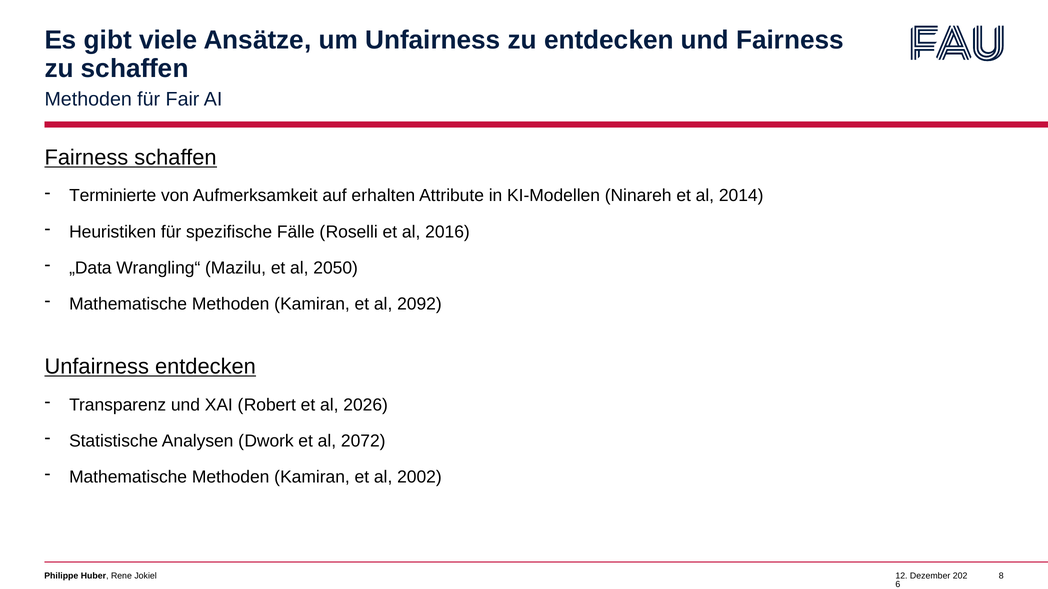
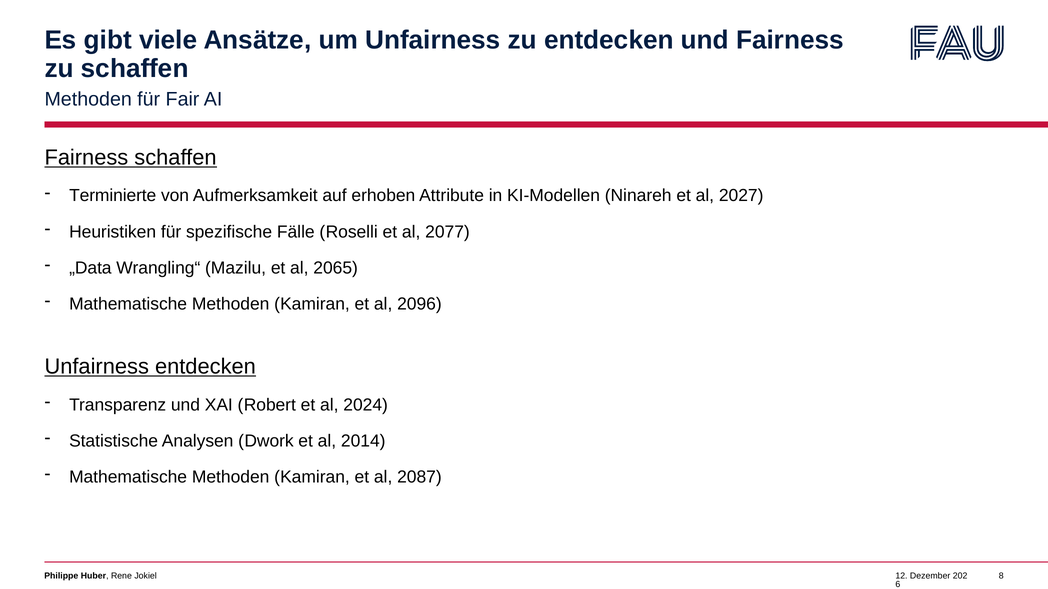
erhalten: erhalten -> erhoben (383, 196)
2014: 2014 -> 2027 (741, 196)
2016: 2016 -> 2077 (447, 232)
2050: 2050 -> 2065 (336, 268)
2092: 2092 -> 2096 (419, 304)
2026: 2026 -> 2024 (366, 405)
2072: 2072 -> 2014 (363, 441)
2002: 2002 -> 2087 (419, 477)
